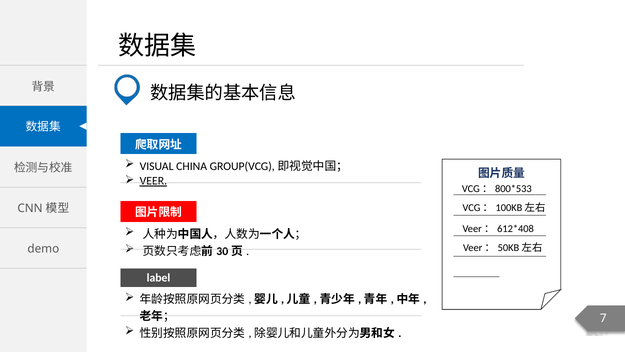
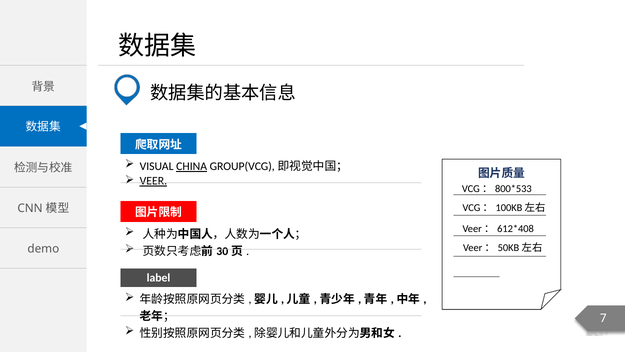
CHINA underline: none -> present (192, 166)
